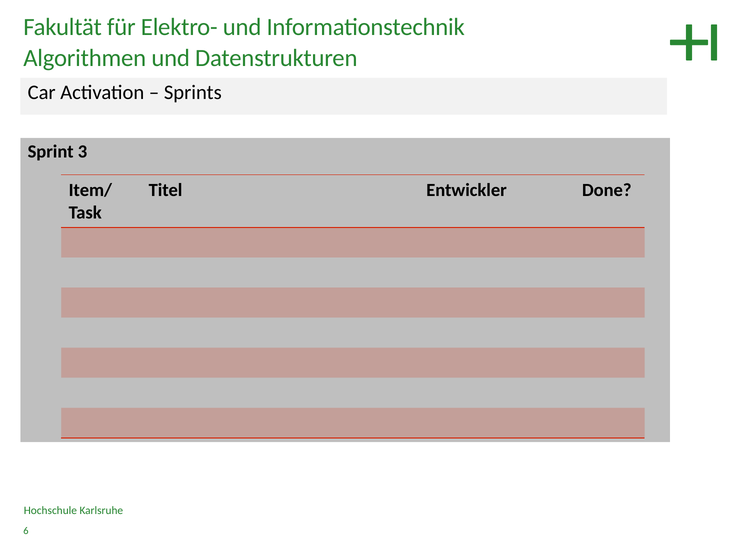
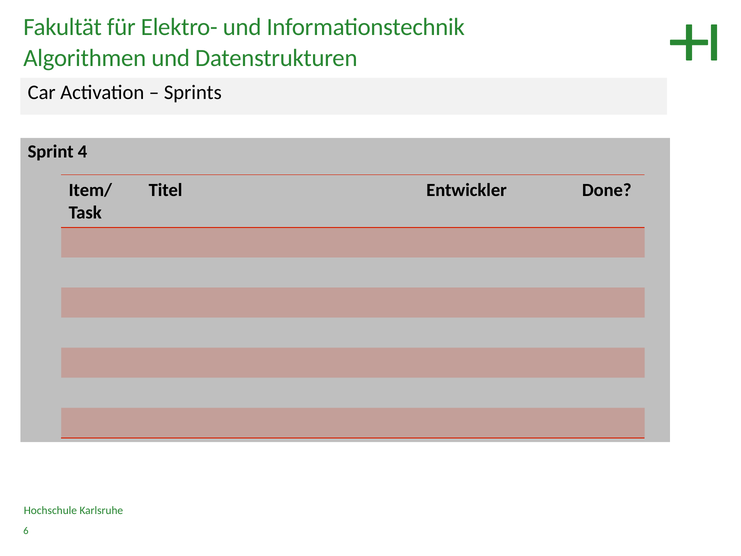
3: 3 -> 4 (82, 151)
